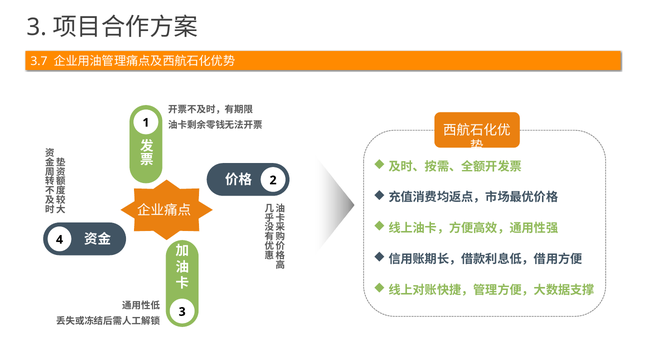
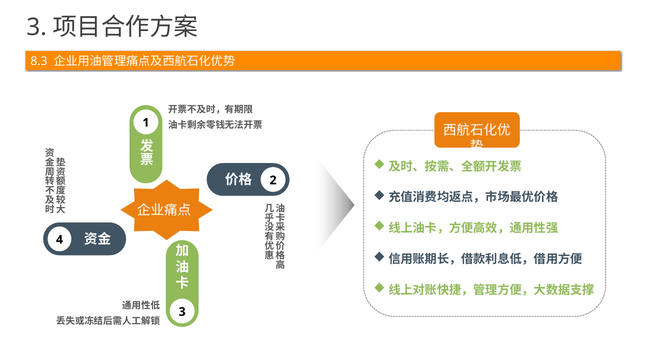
3.7: 3.7 -> 8.3 (39, 61)
